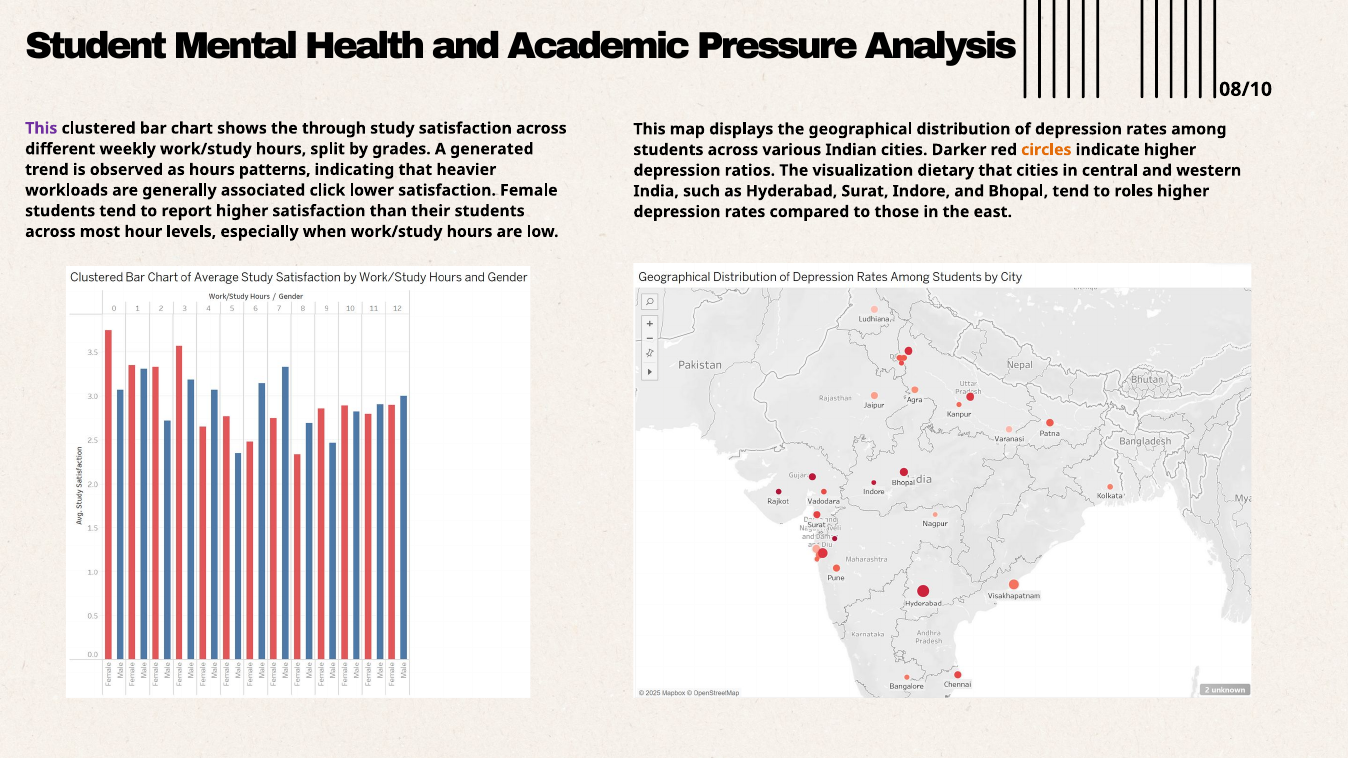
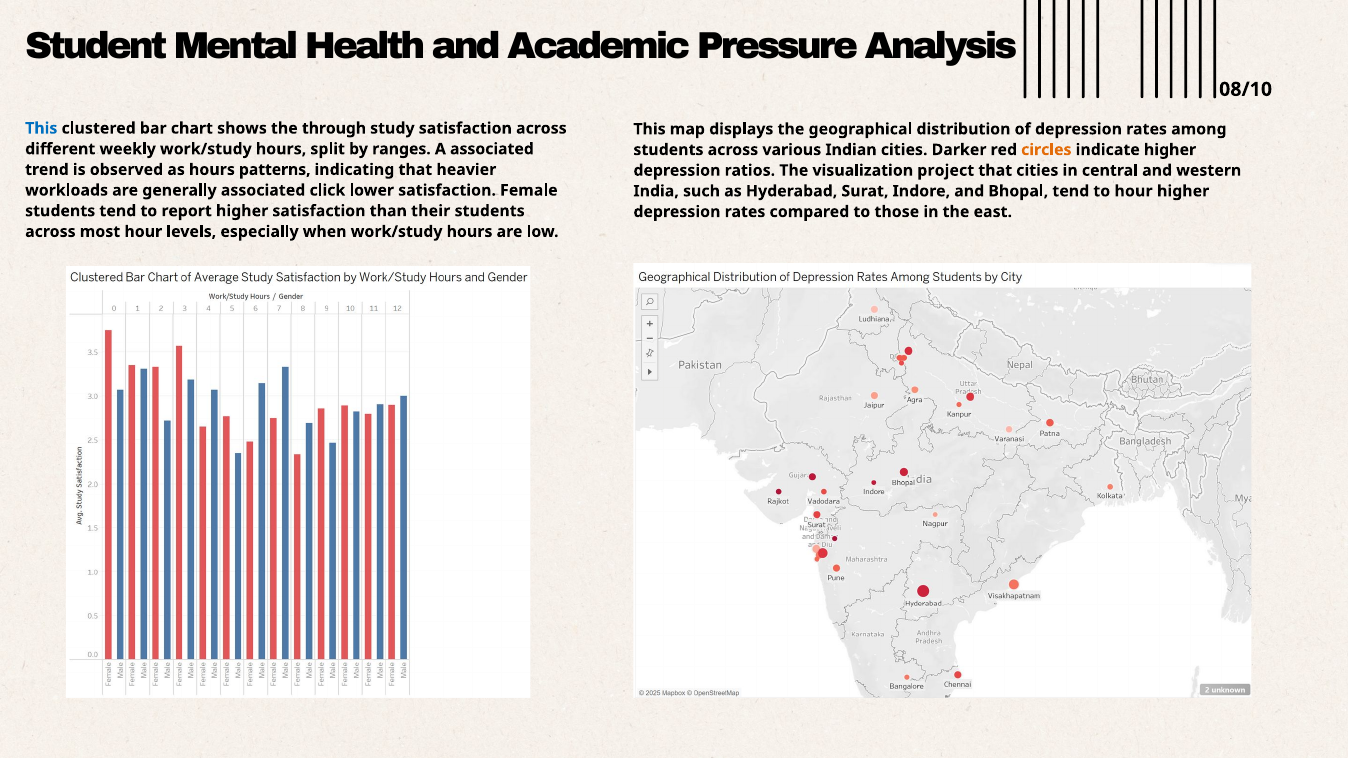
This colour: purple -> blue (41, 128)
grades: grades -> ranges (401, 149)
A generated: generated -> associated (492, 149)
dietary: dietary -> project (946, 171)
to roles: roles -> hour (1134, 191)
